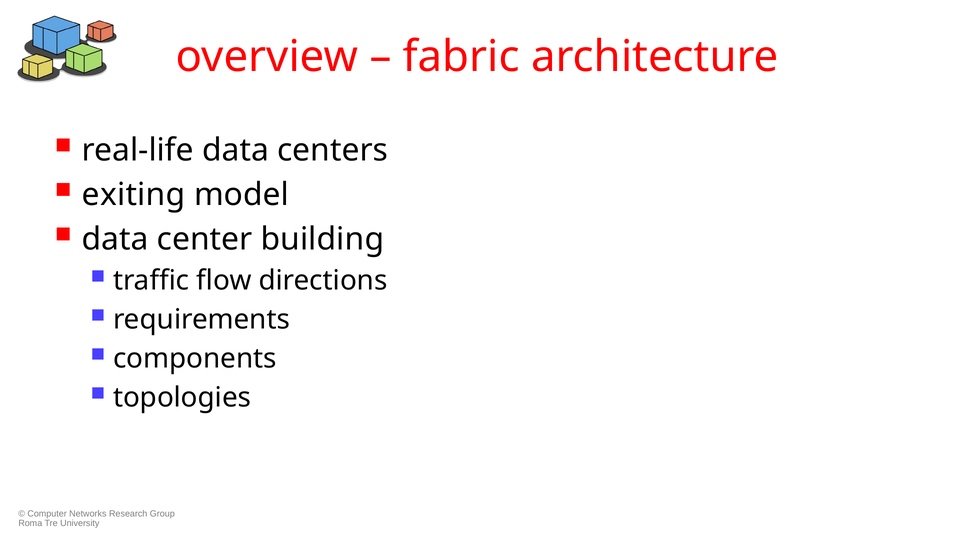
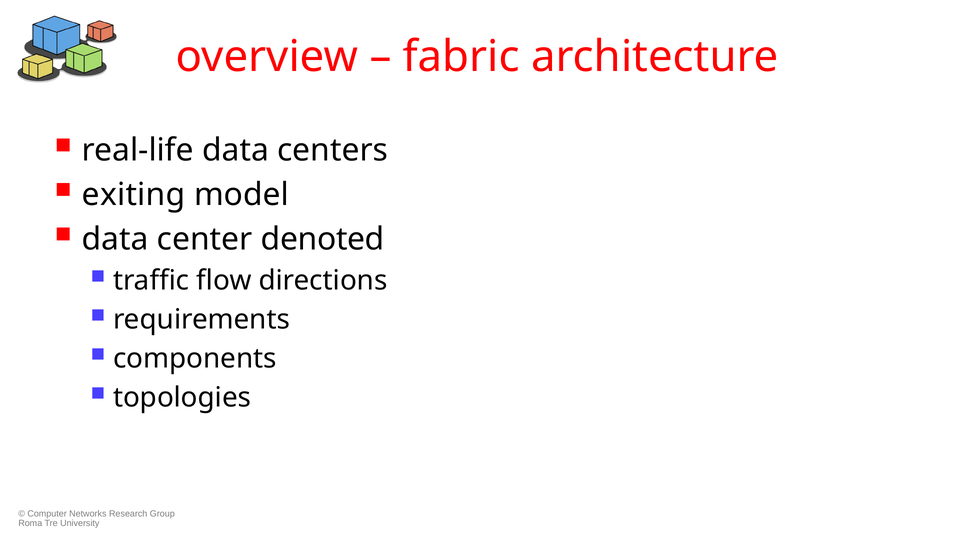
building: building -> denoted (323, 239)
